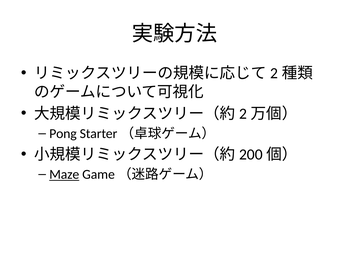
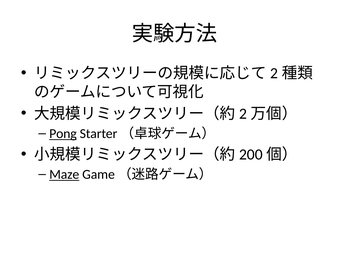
Pong underline: none -> present (63, 134)
